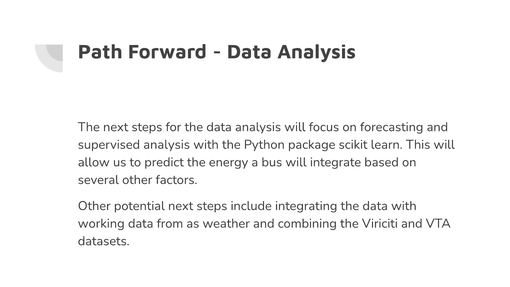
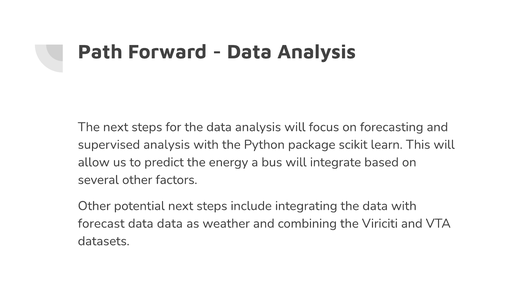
working: working -> forecast (101, 223)
data from: from -> data (170, 223)
